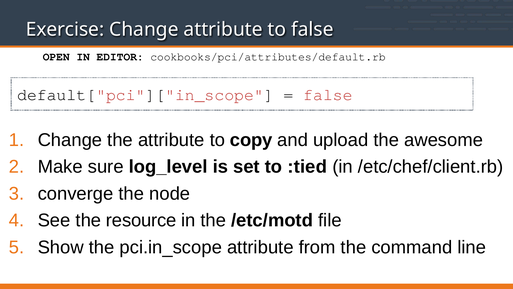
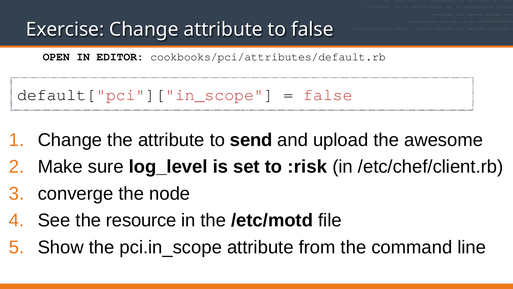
copy: copy -> send (251, 140)
:tied: :tied -> :risk (307, 167)
